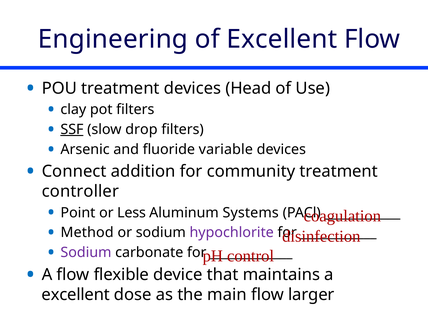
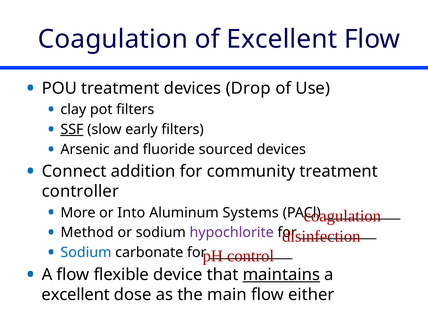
Engineering: Engineering -> Coagulation (113, 39)
Head: Head -> Drop (248, 88)
drop: drop -> early (141, 129)
variable: variable -> sourced (226, 149)
Point: Point -> More (78, 213)
Less: Less -> Into (131, 213)
Sodium colour: purple -> blue (86, 253)
maintains underline: none -> present (281, 275)
larger: larger -> either (311, 295)
